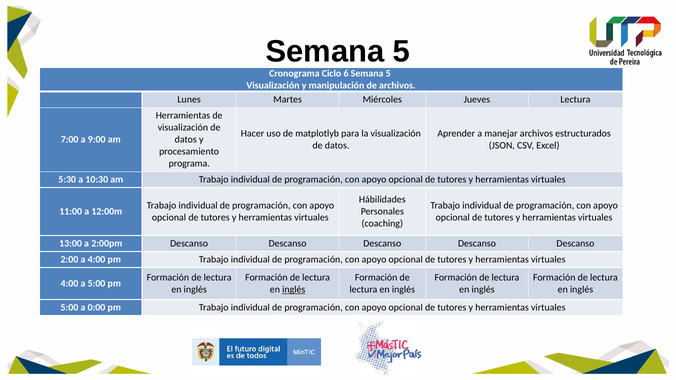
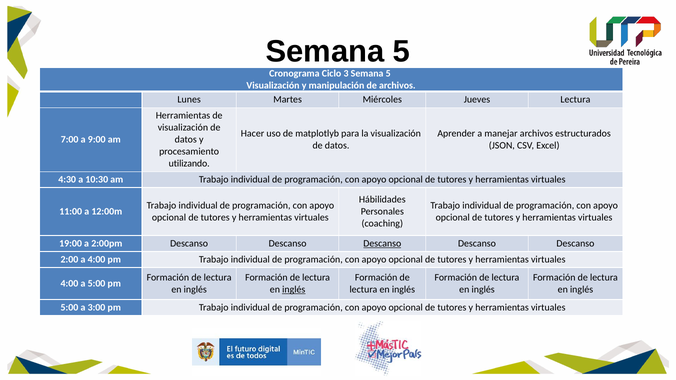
6: 6 -> 3 (346, 74)
programa: programa -> utilizando (189, 164)
5:30: 5:30 -> 4:30 (67, 180)
13:00: 13:00 -> 19:00 (71, 244)
Descanso underline: none -> present (382, 244)
0:00: 0:00 -> 3:00 (96, 308)
